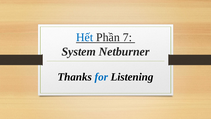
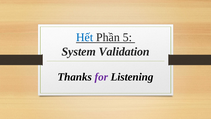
7: 7 -> 5 (127, 37)
Netburner: Netburner -> Validation (124, 52)
for colour: blue -> purple (101, 77)
